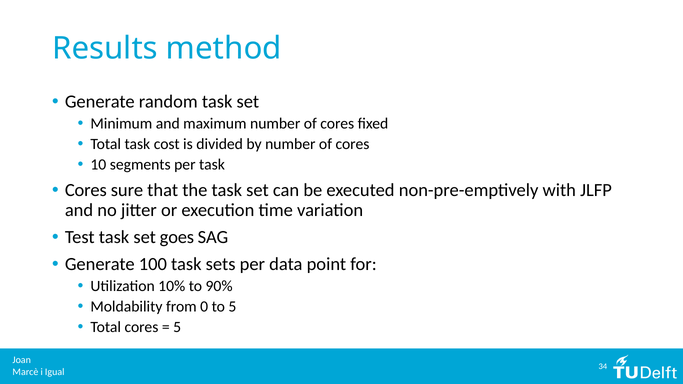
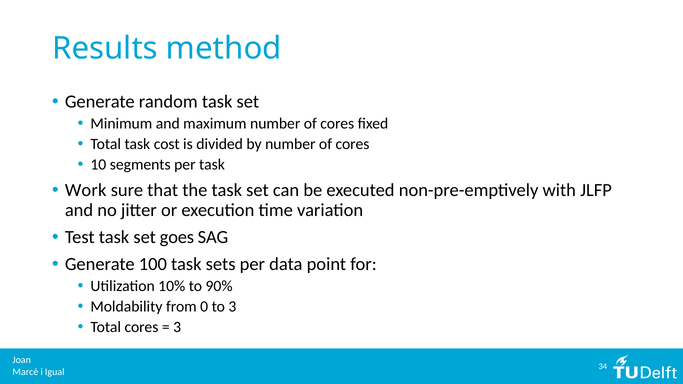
Cores: Cores -> Work (86, 190)
to 5: 5 -> 3 (232, 307)
5: 5 -> 3 (177, 327)
